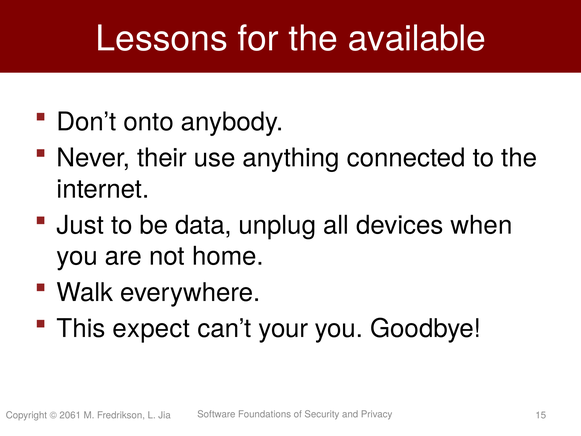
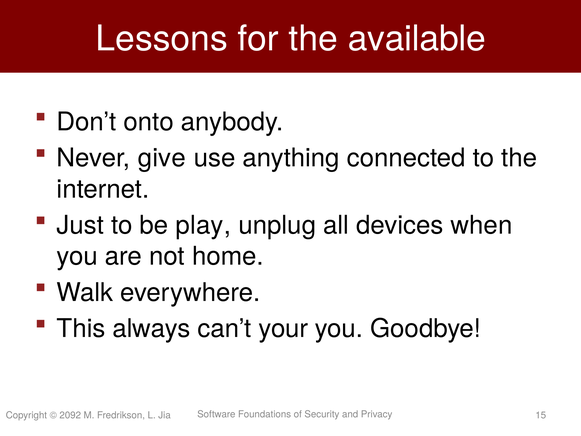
their: their -> give (162, 158)
data: data -> play (203, 225)
expect: expect -> always (152, 329)
2061: 2061 -> 2092 (70, 415)
